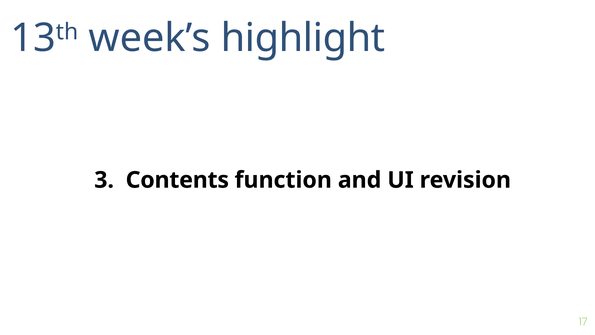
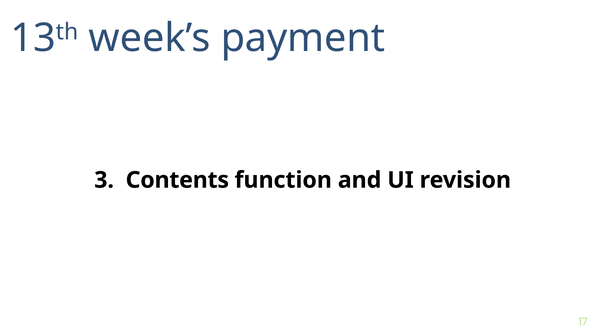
highlight: highlight -> payment (303, 38)
